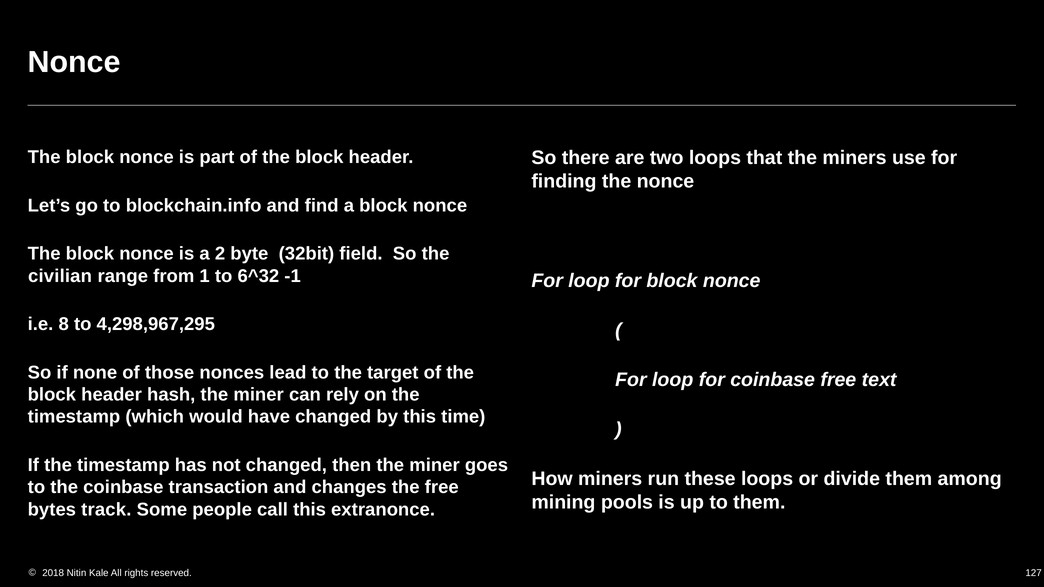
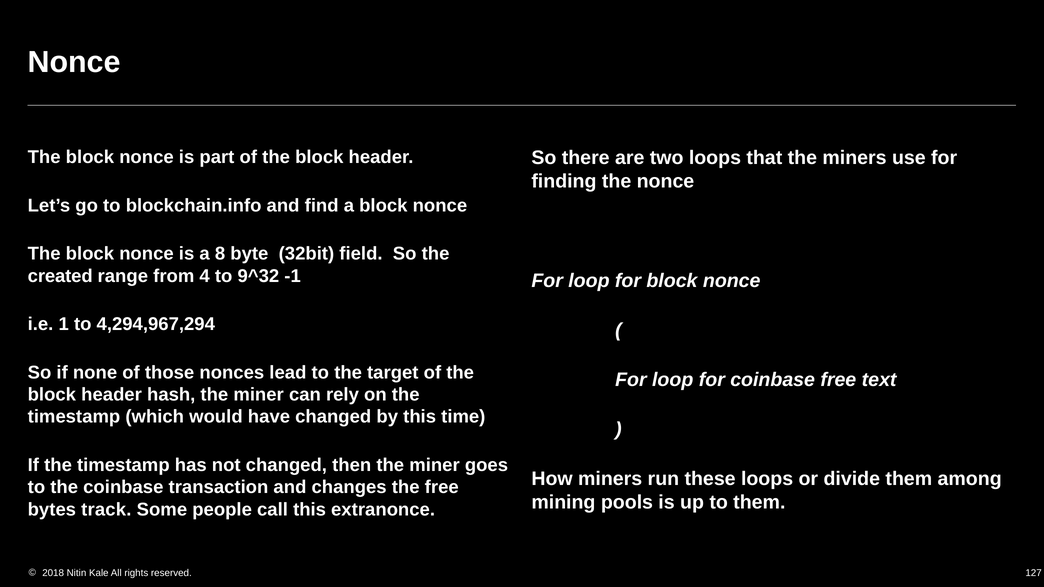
2: 2 -> 8 (220, 254)
civilian: civilian -> created (60, 276)
1: 1 -> 4 (205, 276)
6^32: 6^32 -> 9^32 (258, 276)
8: 8 -> 1 (64, 324)
4,298,967,295: 4,298,967,295 -> 4,294,967,294 (156, 324)
